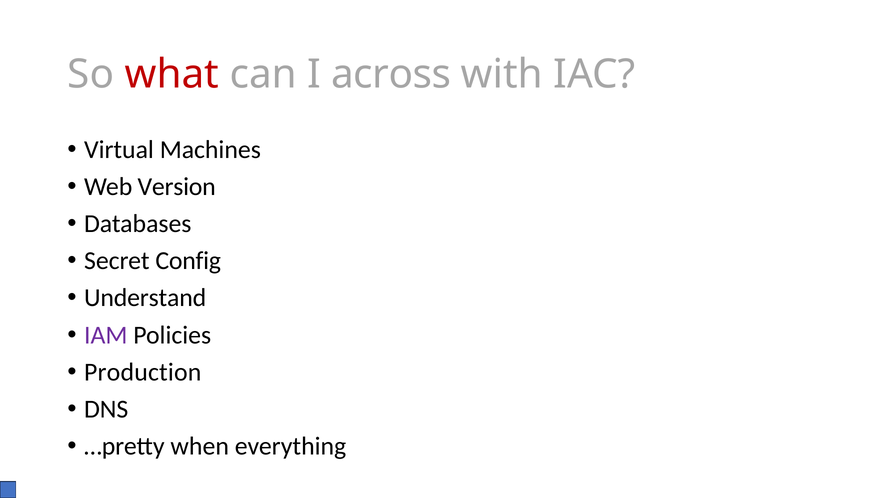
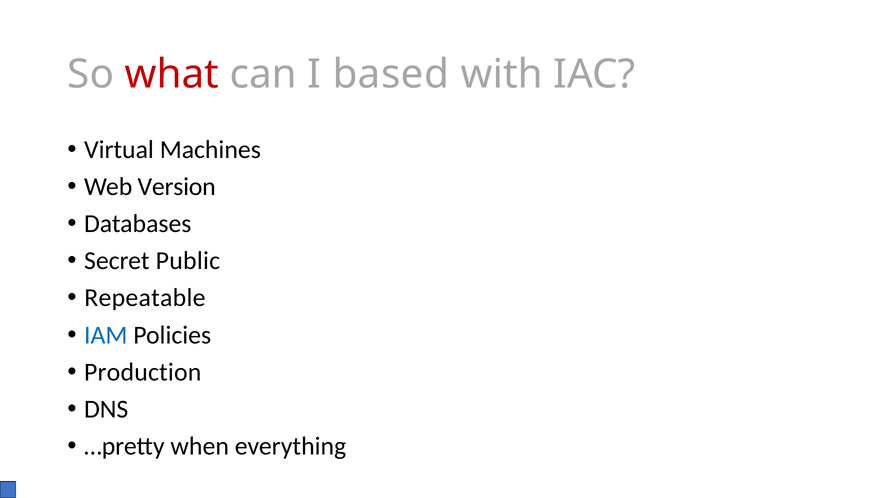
across: across -> based (391, 74)
Config: Config -> Public (188, 261)
Understand: Understand -> Repeatable (145, 298)
IAM colour: purple -> blue (106, 335)
